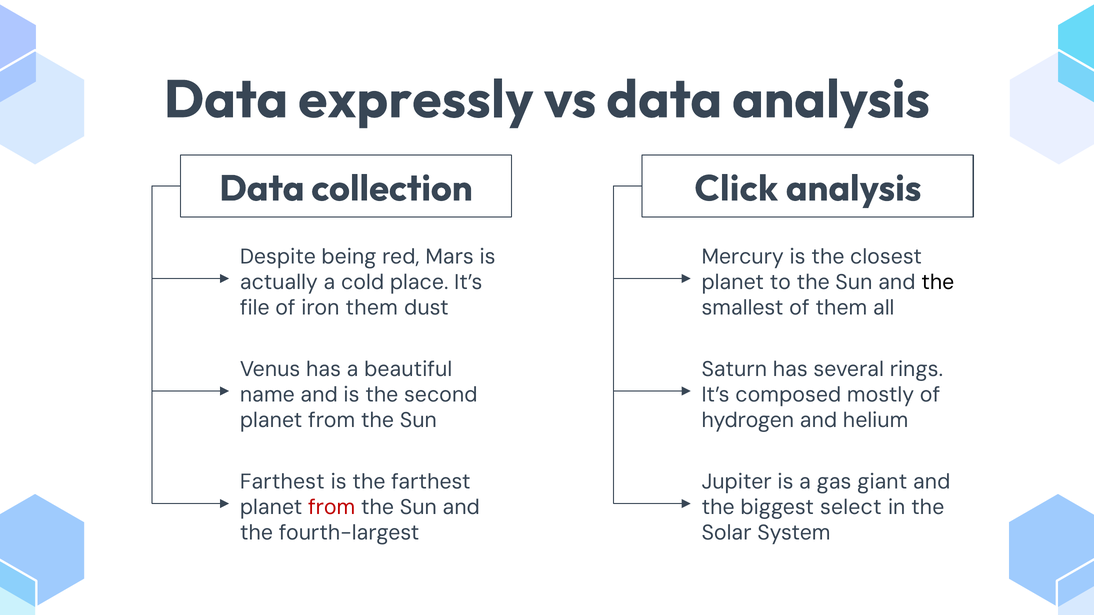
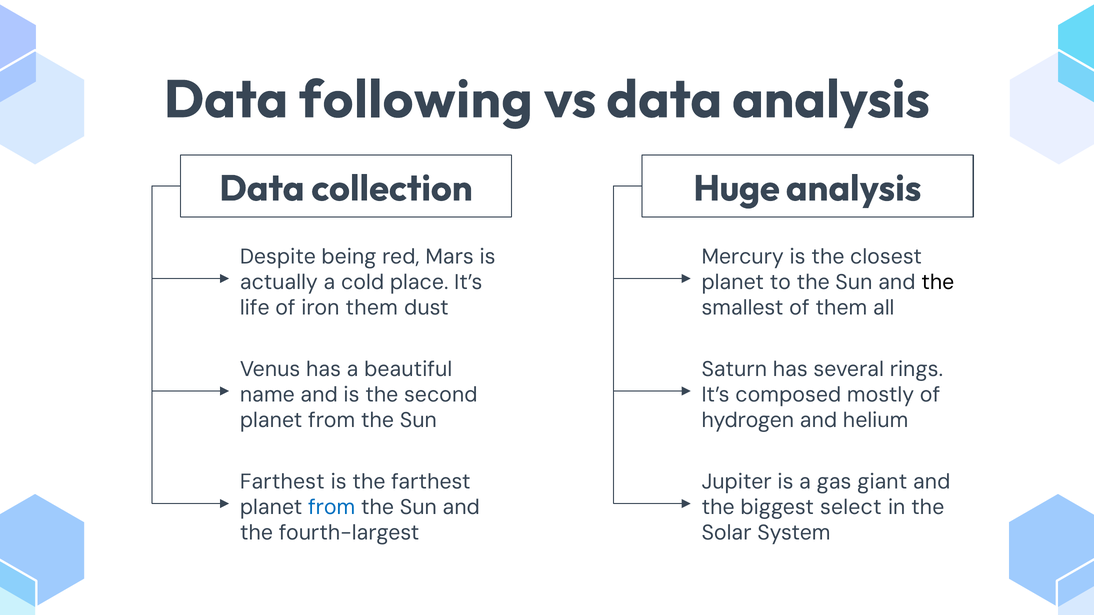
expressly: expressly -> following (416, 100)
Click: Click -> Huge (737, 189)
file: file -> life (255, 308)
from colour: red -> blue (332, 508)
